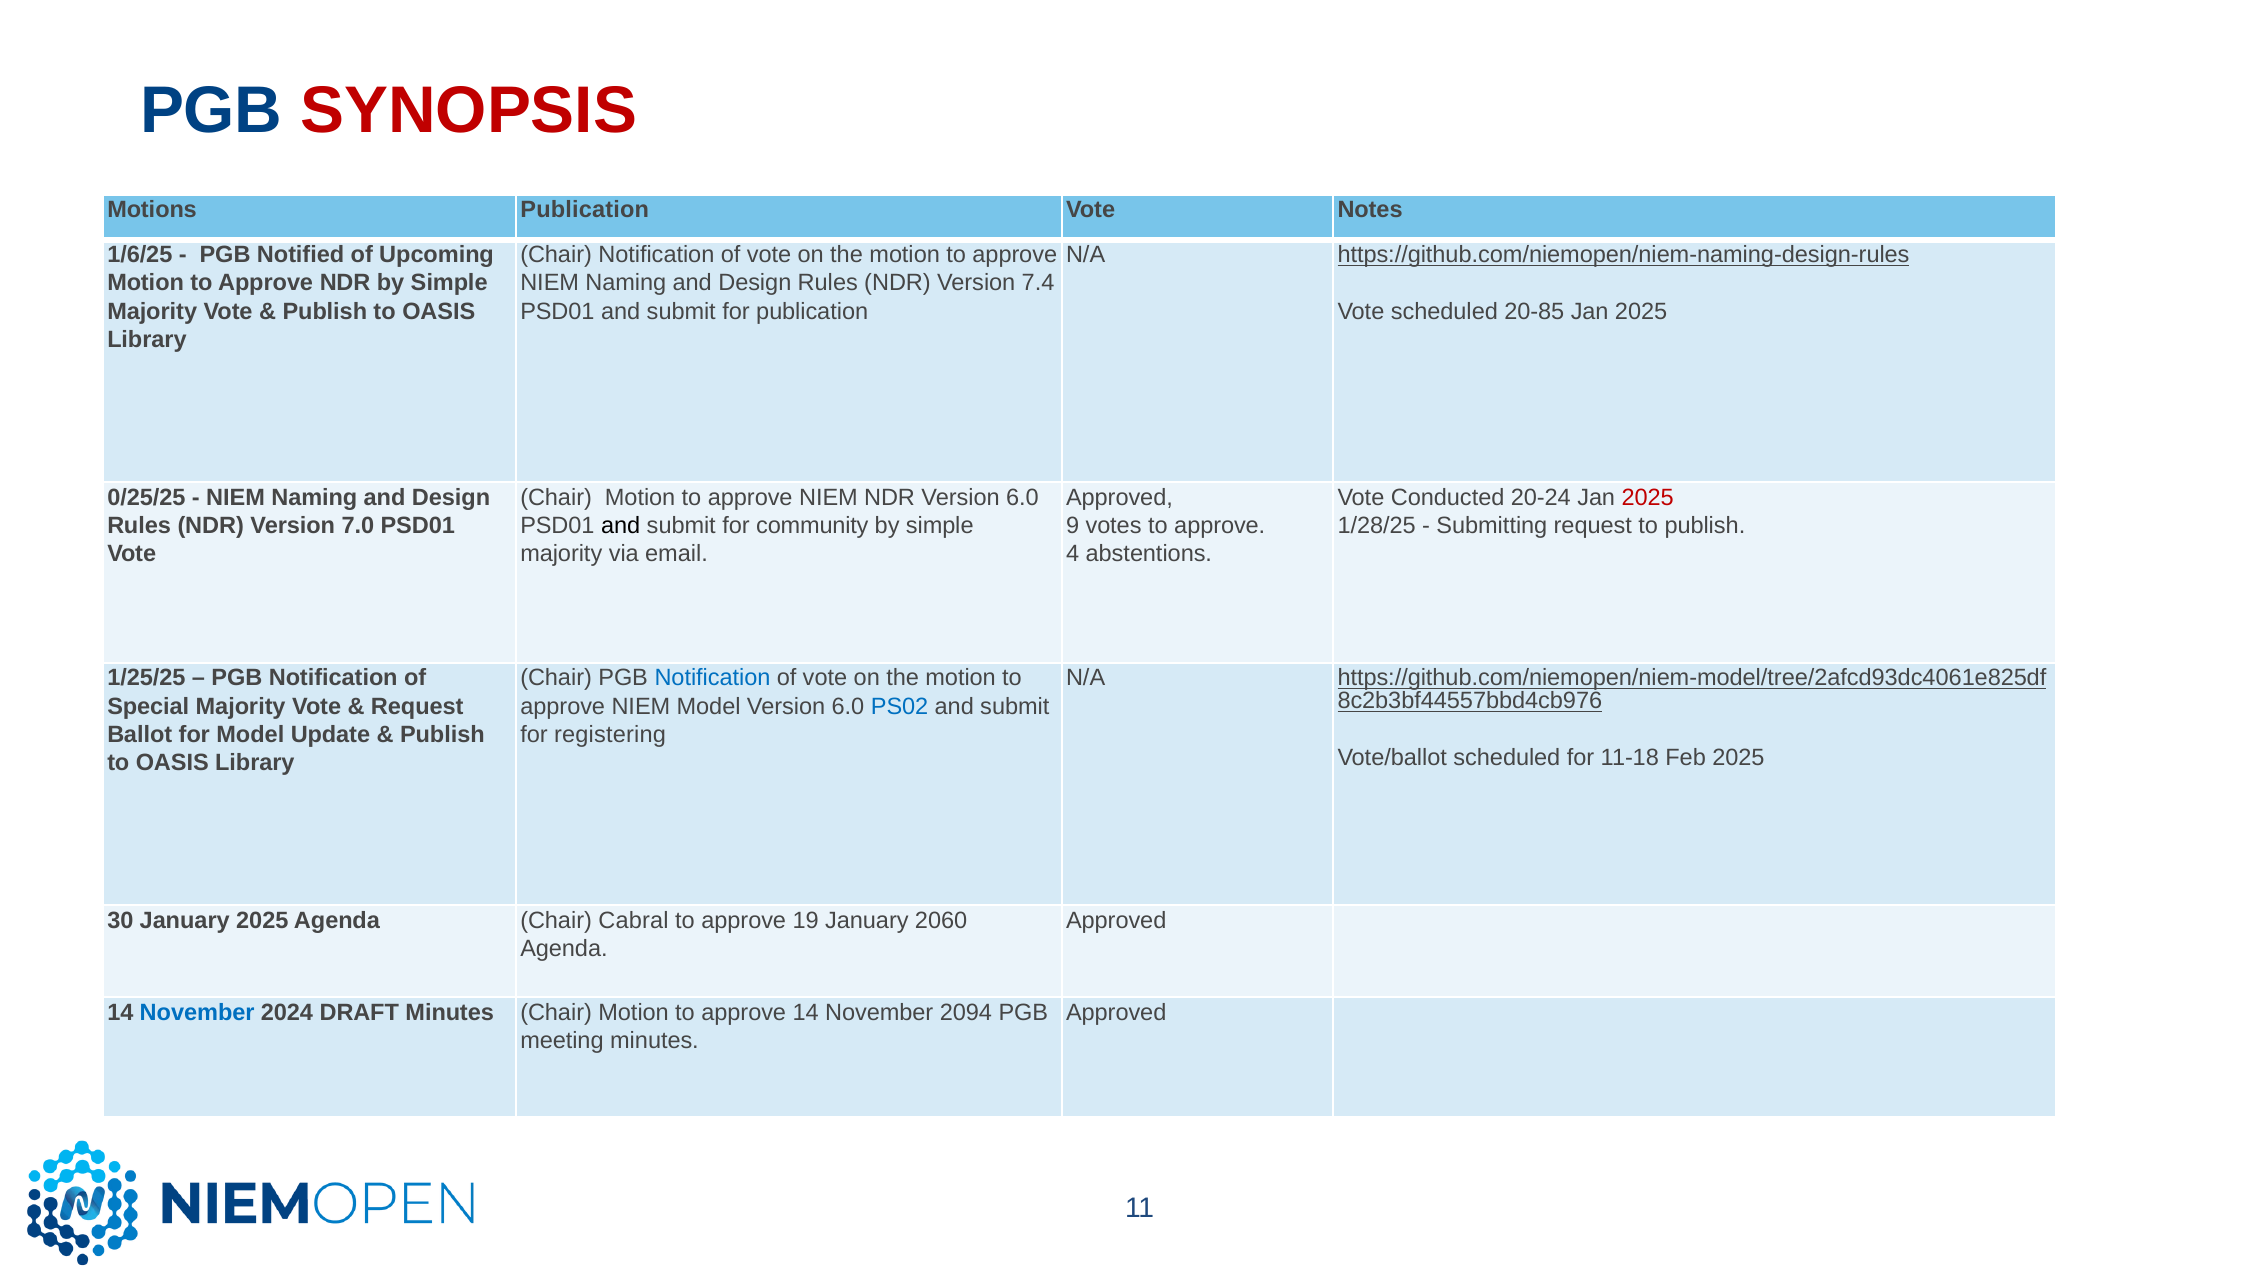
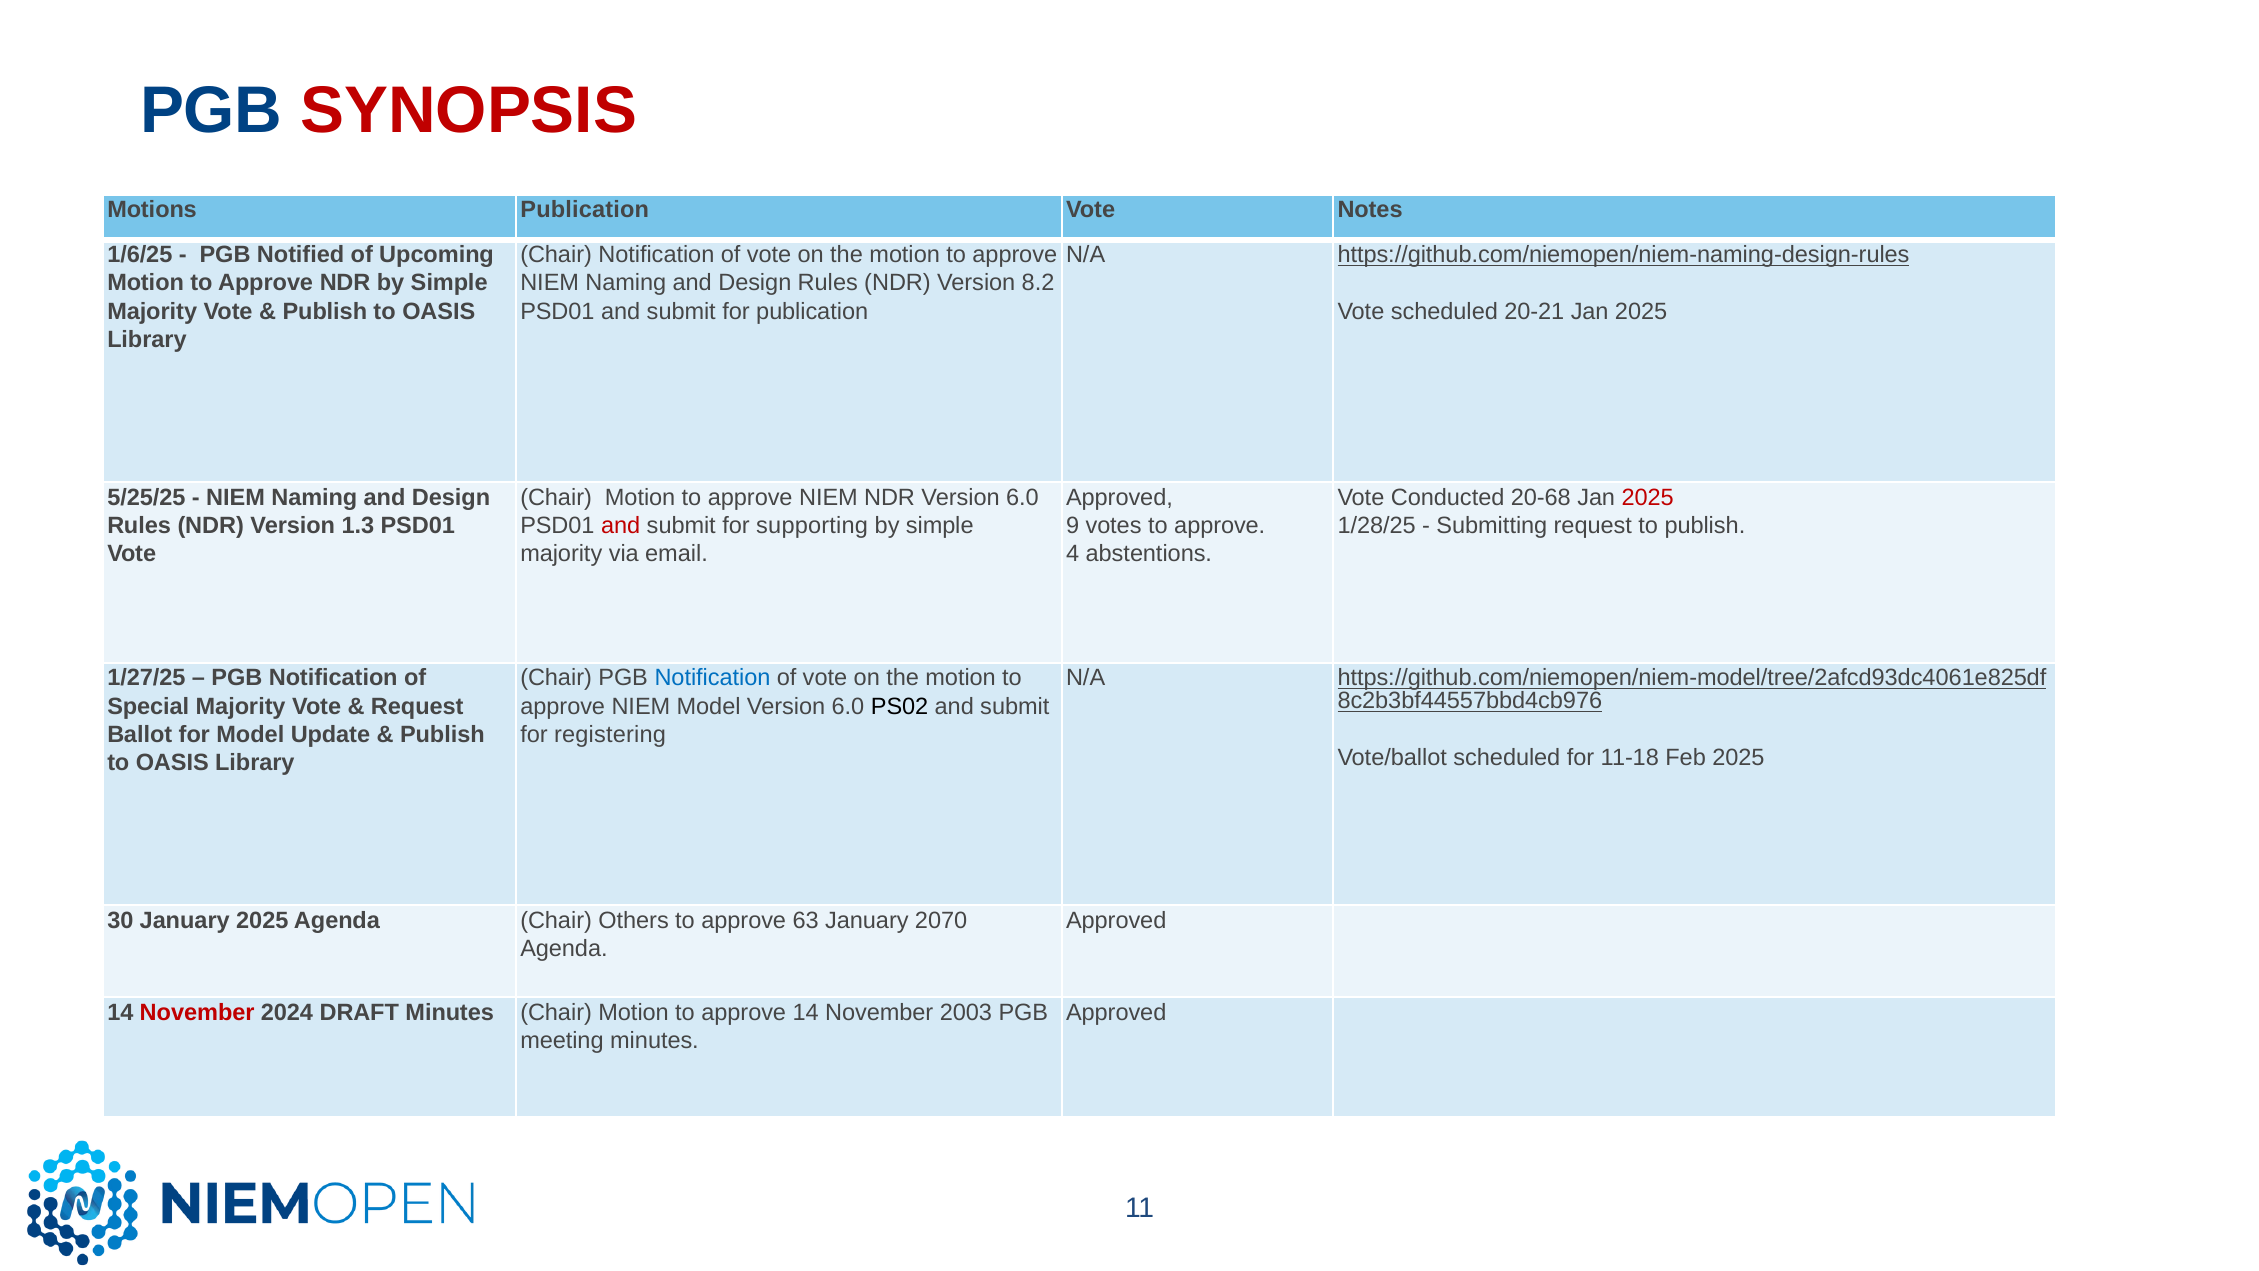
7.4: 7.4 -> 8.2 (1038, 283)
20-85: 20-85 -> 20-21 (1534, 311)
0/25/25: 0/25/25 -> 5/25/25 (146, 497)
20-24: 20-24 -> 20-68 (1541, 497)
7.0: 7.0 -> 1.3 (358, 525)
and colour: black -> red (621, 525)
community: community -> supporting (812, 525)
1/25/25: 1/25/25 -> 1/27/25 (146, 678)
PS02 colour: blue -> black (900, 706)
Cabral: Cabral -> Others (634, 920)
19: 19 -> 63 (806, 920)
2060: 2060 -> 2070 (941, 920)
November colour: blue -> red (197, 1012)
2094: 2094 -> 2003 (966, 1012)
